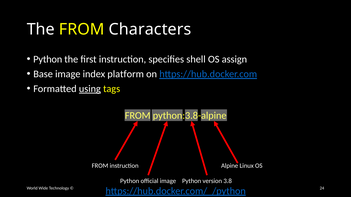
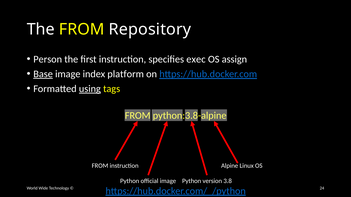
Characters: Characters -> Repository (150, 29)
Python: Python -> Person (48, 59)
shell: shell -> exec (196, 59)
Base underline: none -> present (43, 74)
